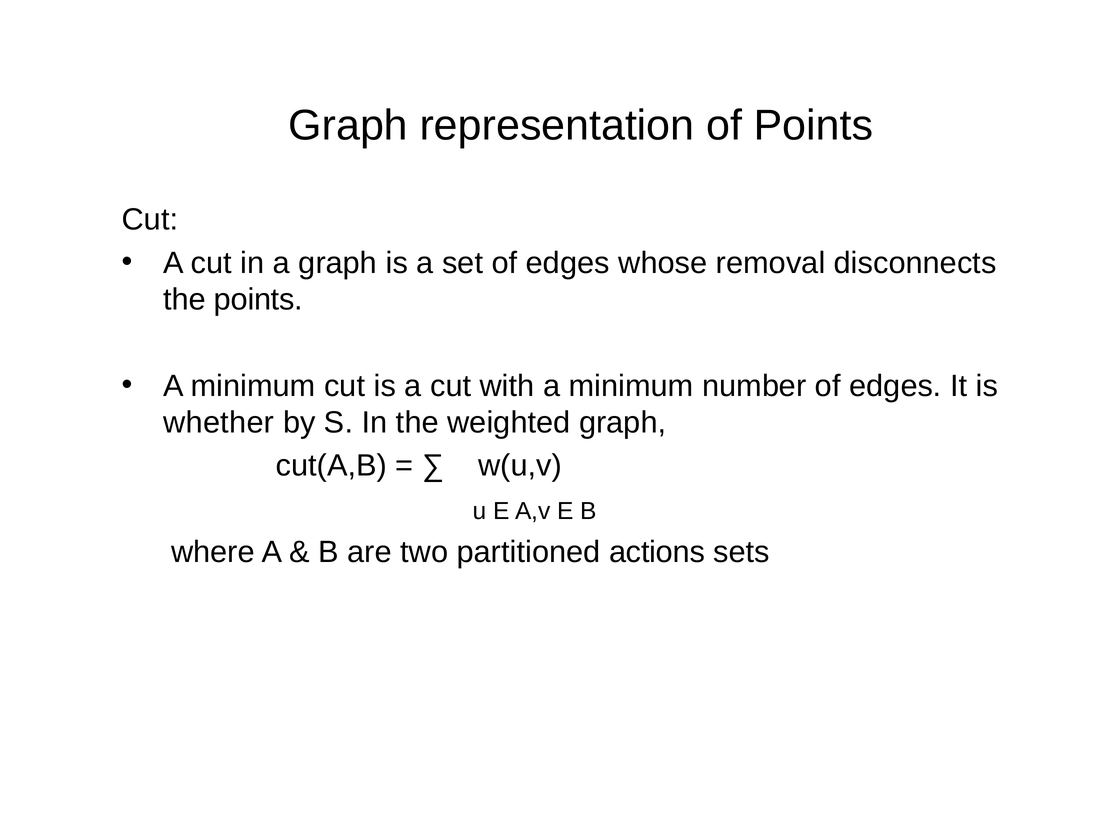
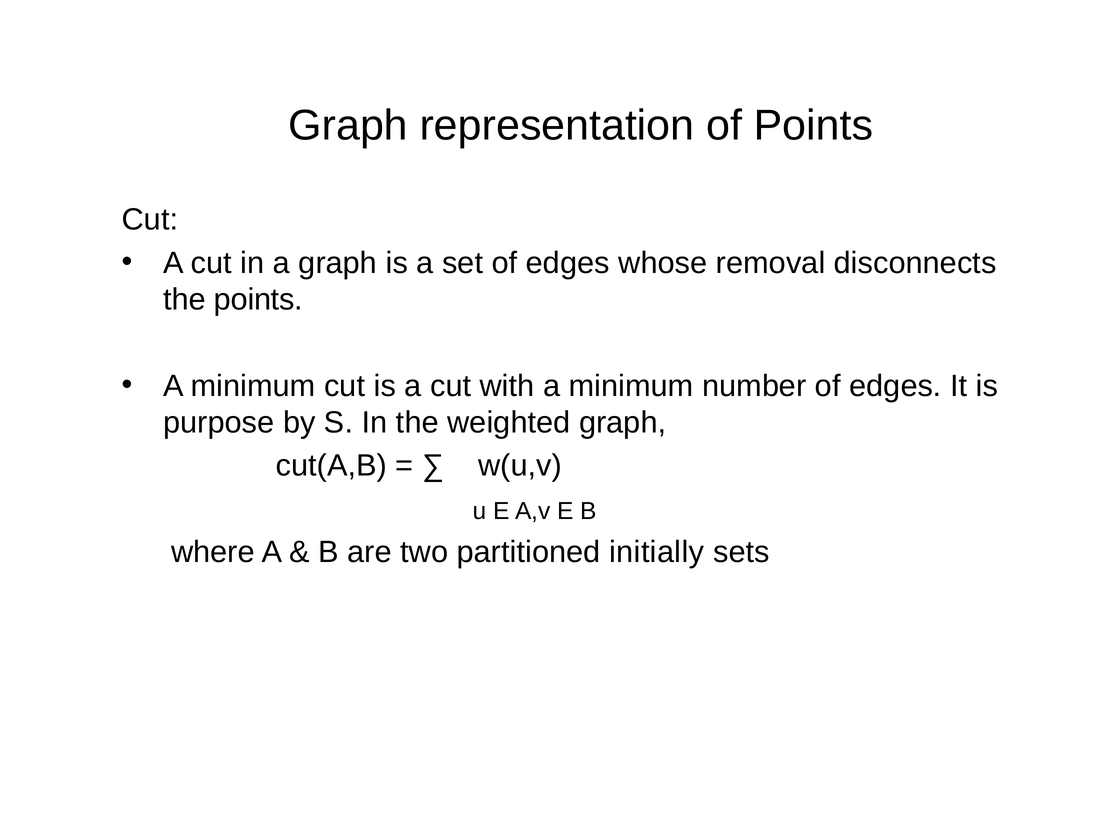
whether: whether -> purpose (219, 423)
actions: actions -> initially (657, 552)
